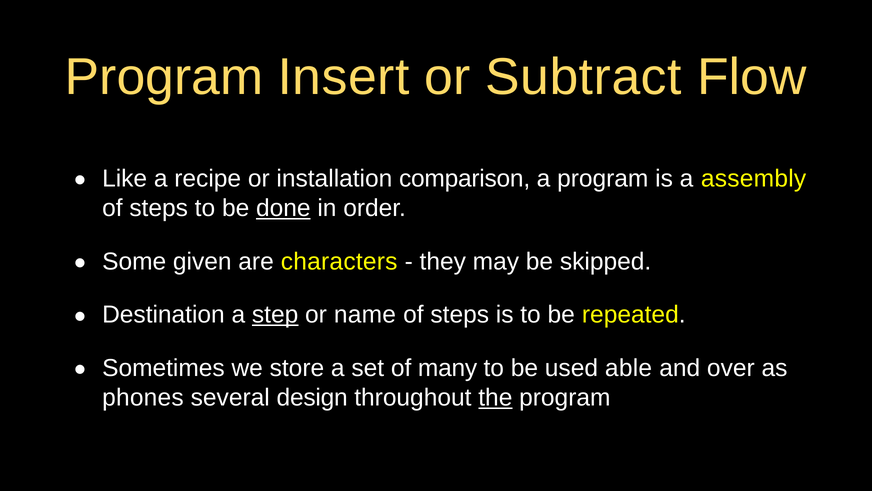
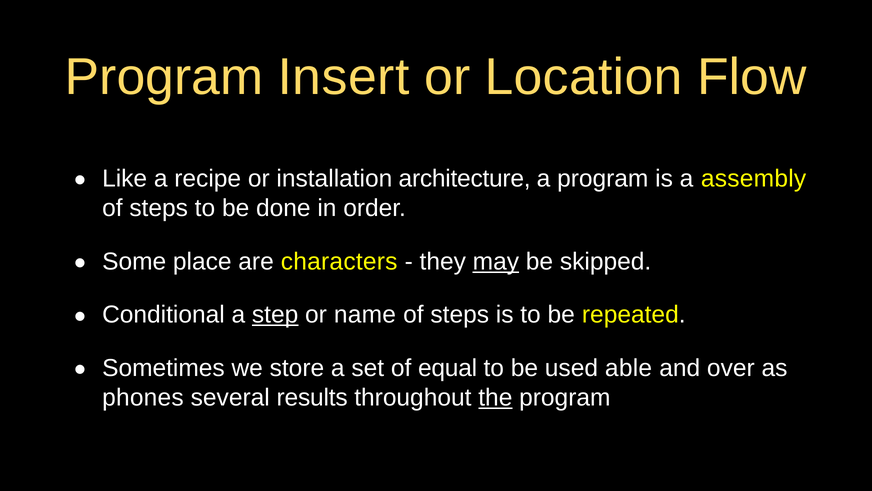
Subtract: Subtract -> Location (584, 77)
comparison: comparison -> architecture (465, 178)
done underline: present -> none (283, 208)
given: given -> place (202, 261)
may underline: none -> present (496, 261)
Destination: Destination -> Conditional (163, 315)
many: many -> equal (448, 368)
design: design -> results (312, 397)
